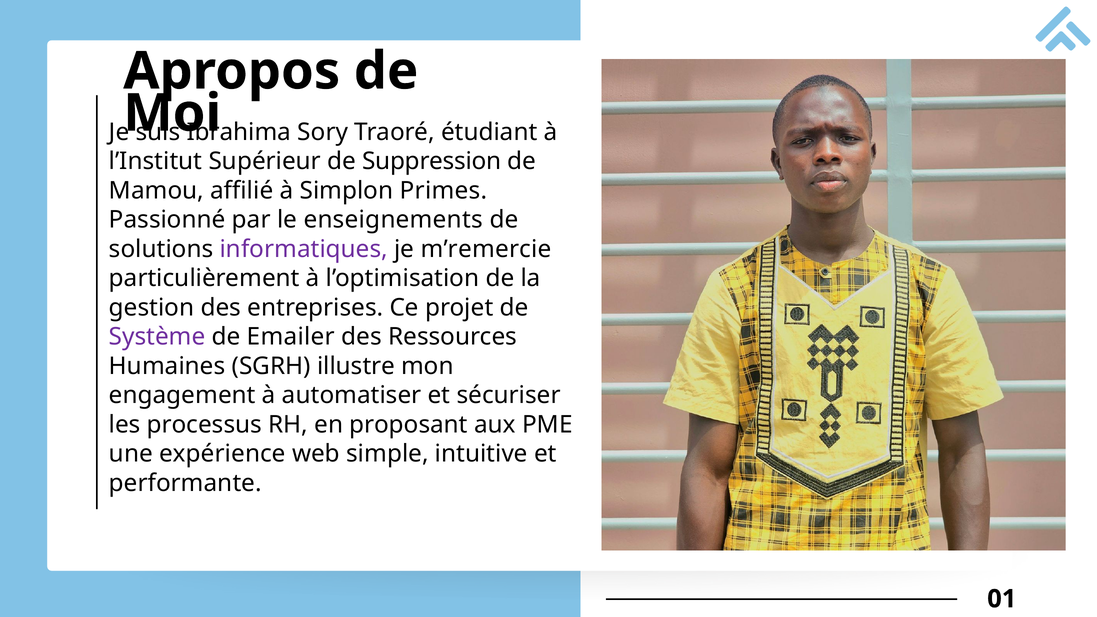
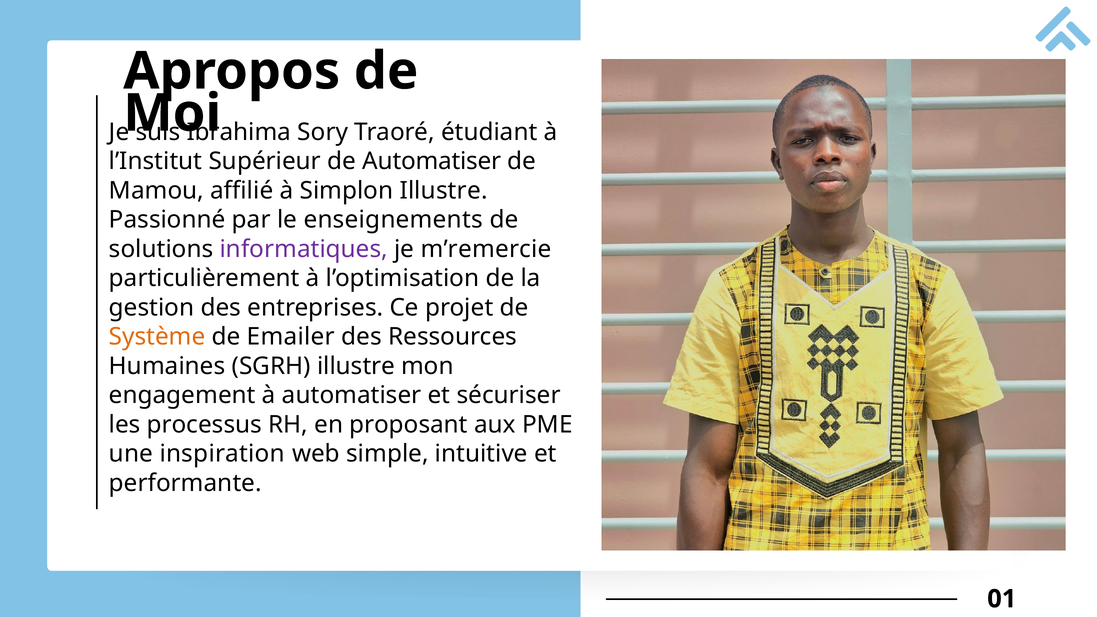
de Suppression: Suppression -> Automatiser (432, 161)
Simplon Primes: Primes -> Illustre (444, 191)
Système colour: purple -> orange (157, 337)
expérience: expérience -> inspiration (222, 454)
